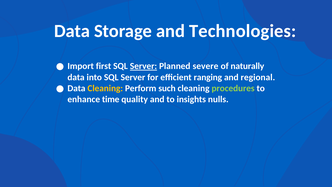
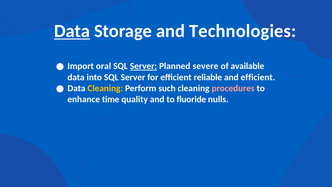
Data underline: none -> present (72, 31)
first: first -> oral (103, 66)
naturally: naturally -> available (247, 66)
ranging: ranging -> reliable (208, 77)
and regional: regional -> efficient (258, 77)
procedures colour: light green -> pink (233, 88)
insights: insights -> fluoride (191, 99)
